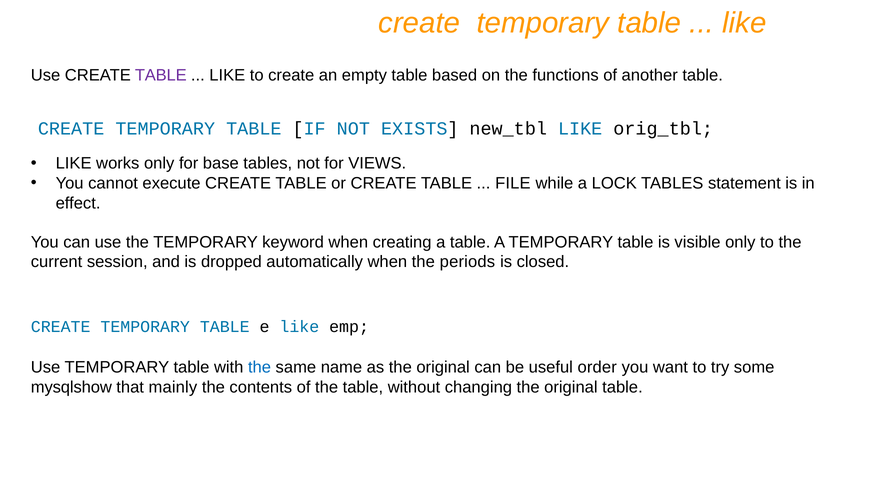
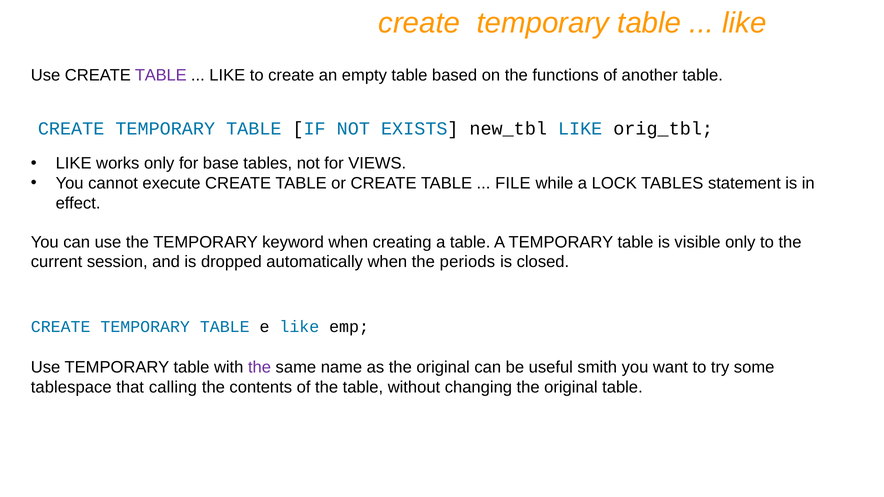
the colour: blue -> purple (260, 368)
order: order -> smith (597, 368)
mysqlshow: mysqlshow -> tablespace (71, 387)
mainly: mainly -> calling (173, 387)
